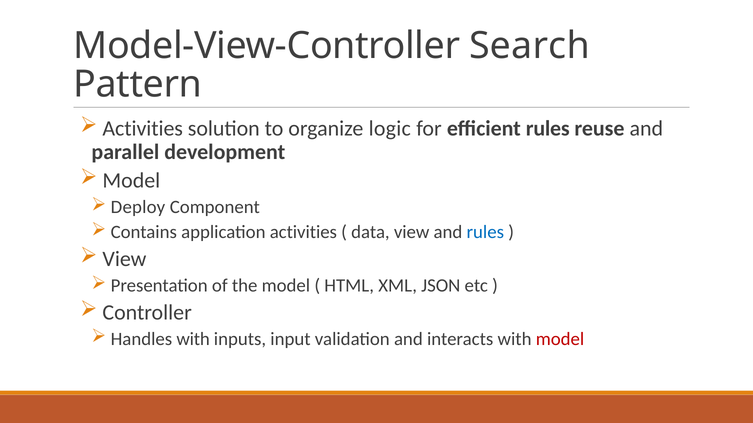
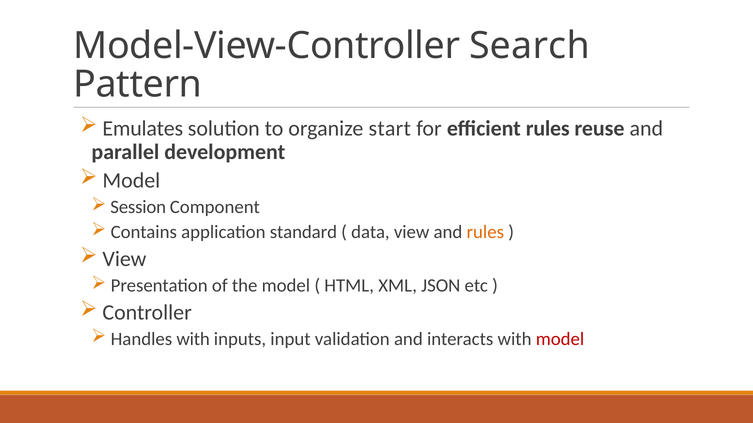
Activities: Activities -> Emulates (143, 129)
logic: logic -> start (390, 129)
Deploy: Deploy -> Session (138, 207)
application activities: activities -> standard (303, 233)
rules colour: blue -> orange (485, 233)
